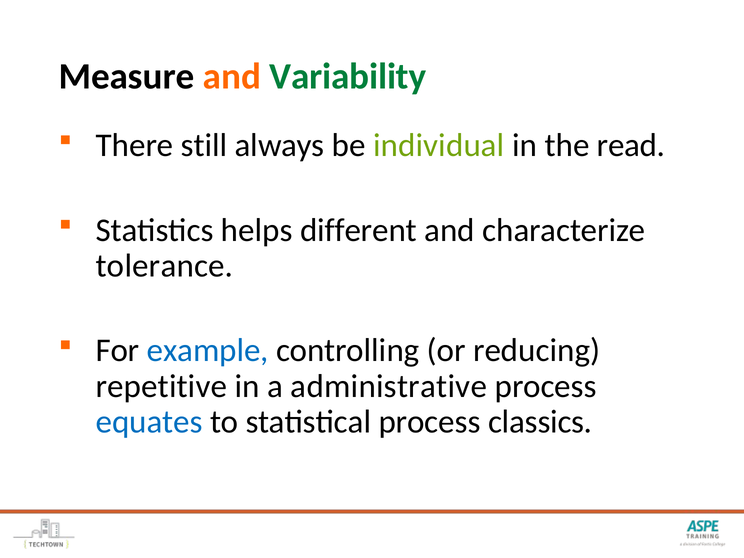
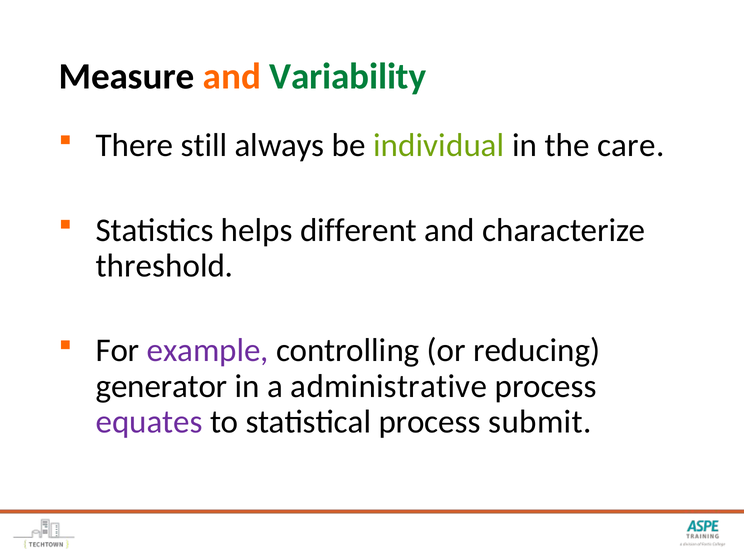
read: read -> care (631, 145)
tolerance: tolerance -> threshold (165, 266)
example colour: blue -> purple (208, 351)
repetitive: repetitive -> generator (162, 386)
equates colour: blue -> purple (149, 422)
classics: classics -> submit (540, 422)
